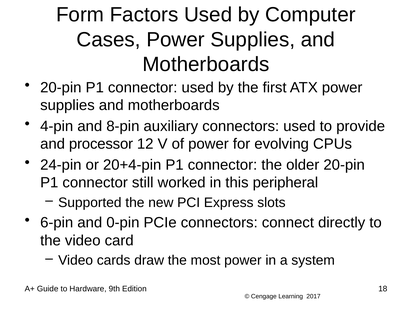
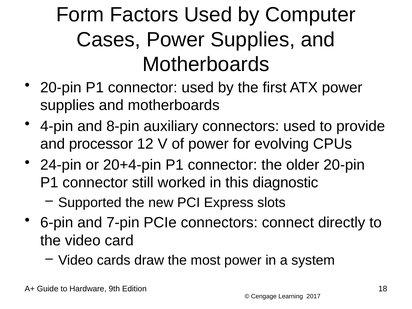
peripheral: peripheral -> diagnostic (285, 183)
0-pin: 0-pin -> 7-pin (123, 223)
